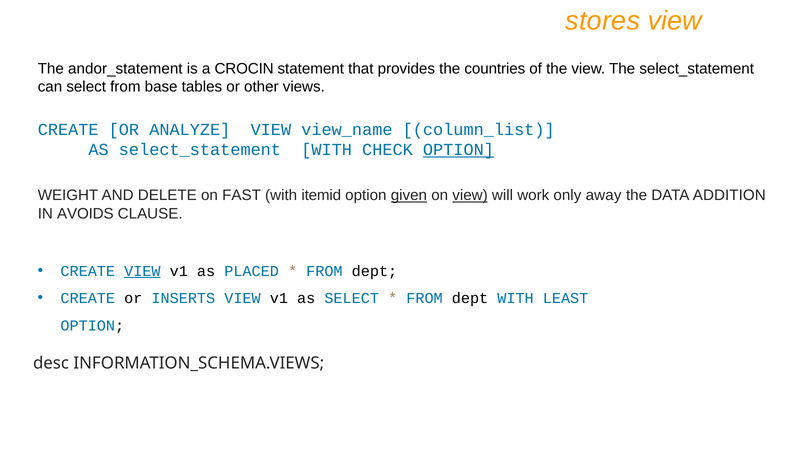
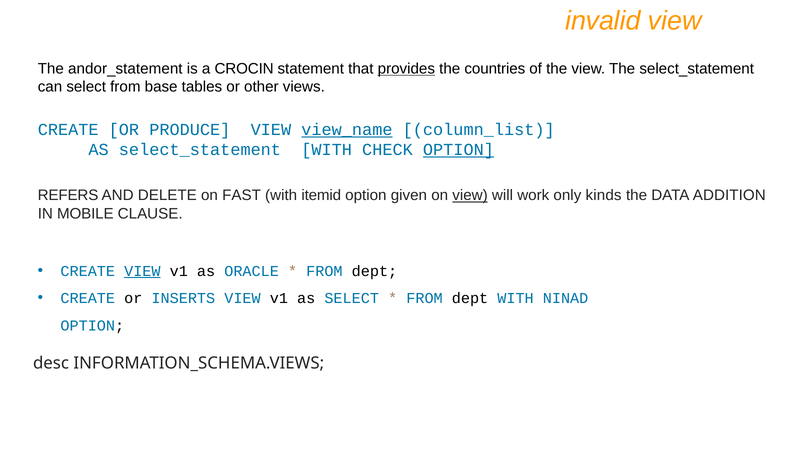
stores: stores -> invalid (603, 21)
provides underline: none -> present (406, 69)
ANALYZE: ANALYZE -> PRODUCE (190, 130)
view_name underline: none -> present (347, 130)
WEIGHT: WEIGHT -> REFERS (68, 195)
given underline: present -> none (409, 195)
away: away -> kinds (604, 195)
AVOIDS: AVOIDS -> MOBILE (85, 214)
PLACED: PLACED -> ORACLE (252, 271)
LEAST: LEAST -> NINAD (566, 298)
